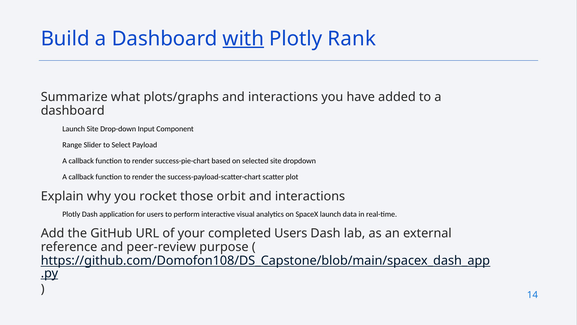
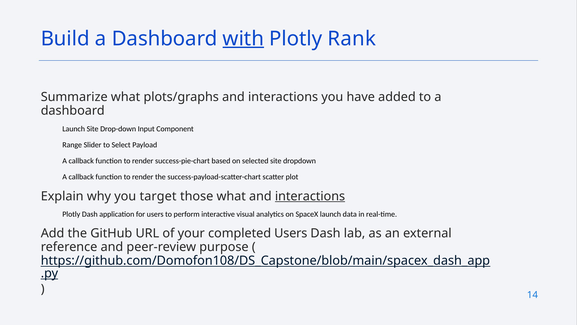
rocket: rocket -> target (158, 196)
those orbit: orbit -> what (231, 196)
interactions underline: none -> present (310, 196)
